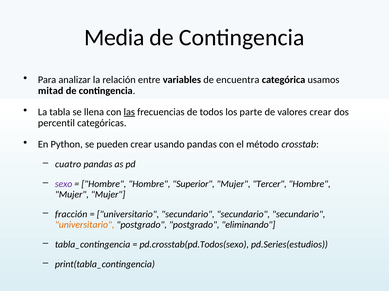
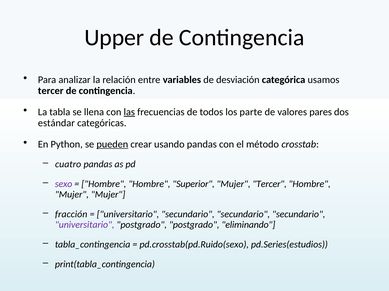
Media: Media -> Upper (114, 38)
encuentra: encuentra -> desviación (238, 80)
mitad: mitad -> tercer (51, 91)
valores crear: crear -> pares (321, 112)
percentil: percentil -> estándar (56, 123)
pueden underline: none -> present (112, 145)
universitario colour: orange -> purple (85, 225)
pd.crosstab(pd.Todos(sexo: pd.crosstab(pd.Todos(sexo -> pd.crosstab(pd.Ruido(sexo (194, 245)
